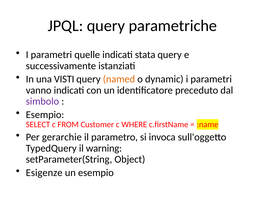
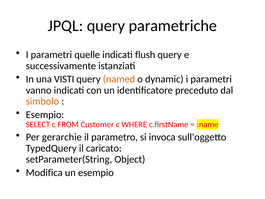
stata: stata -> flush (145, 55)
simbolo colour: purple -> orange (42, 101)
warning: warning -> caricato (104, 148)
Esigenze: Esigenze -> Modifica (44, 172)
